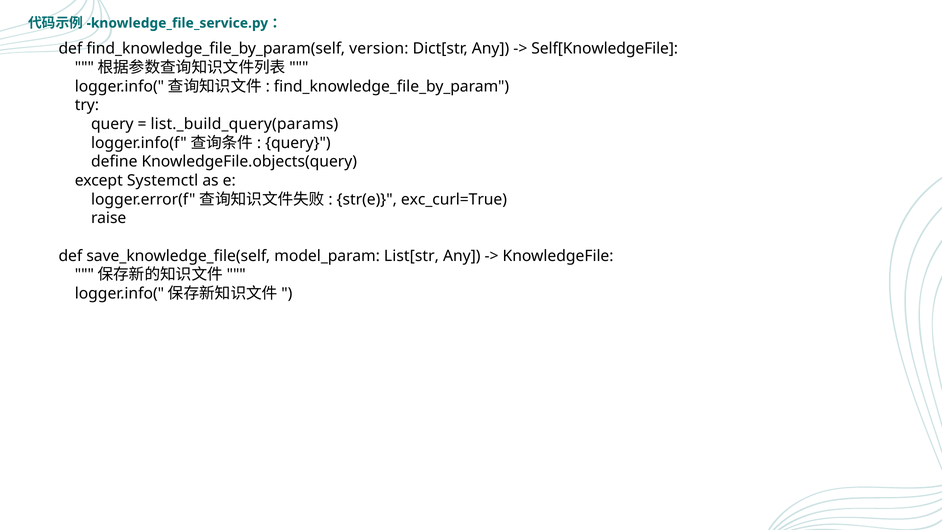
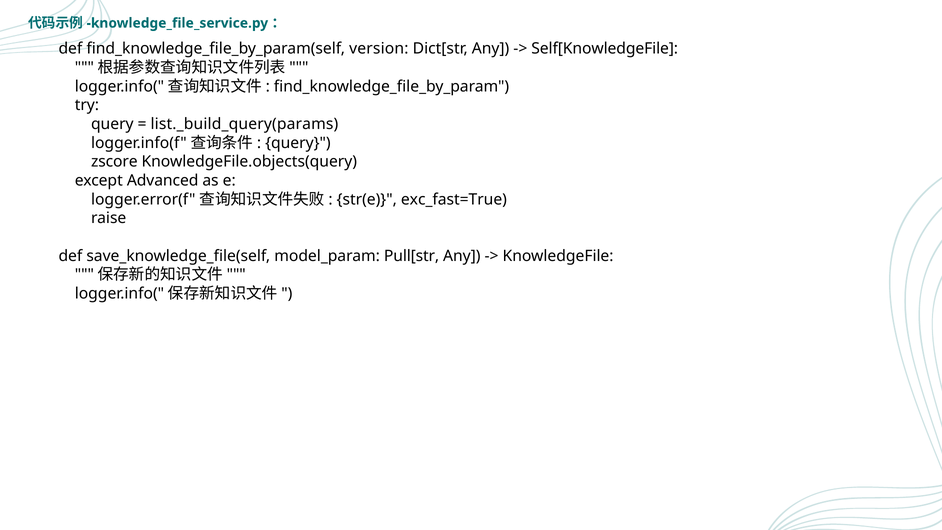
define: define -> zscore (114, 162)
Systemctl: Systemctl -> Advanced (163, 180)
exc_curl=True: exc_curl=True -> exc_fast=True (454, 199)
List[str: List[str -> Pull[str (412, 256)
